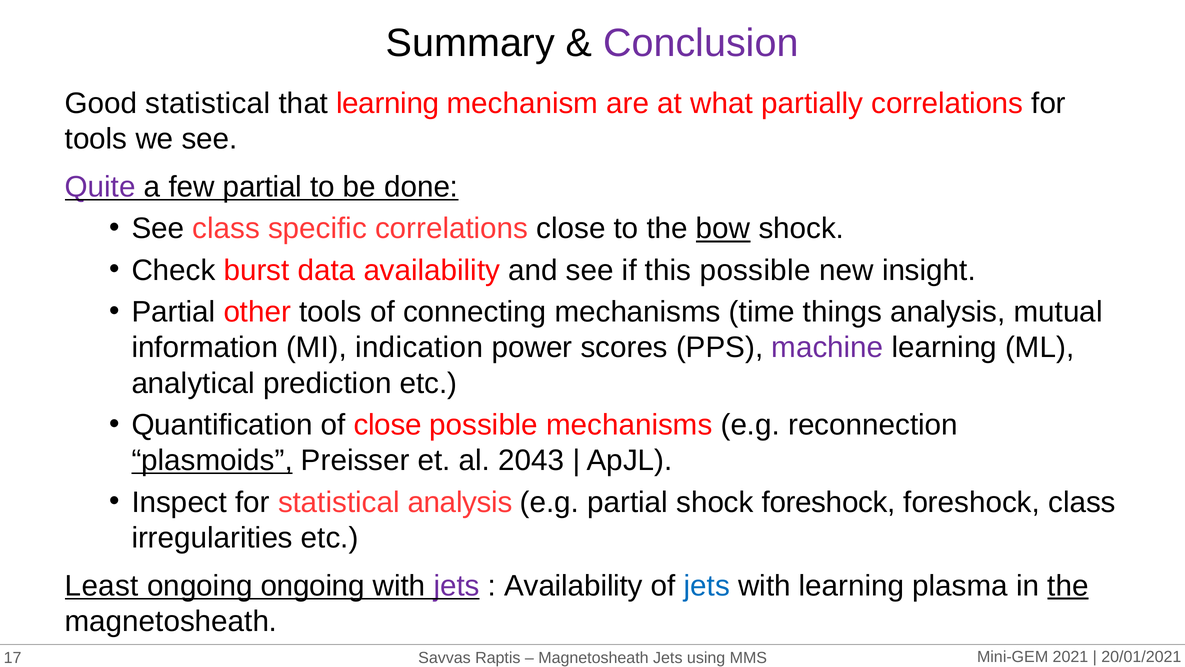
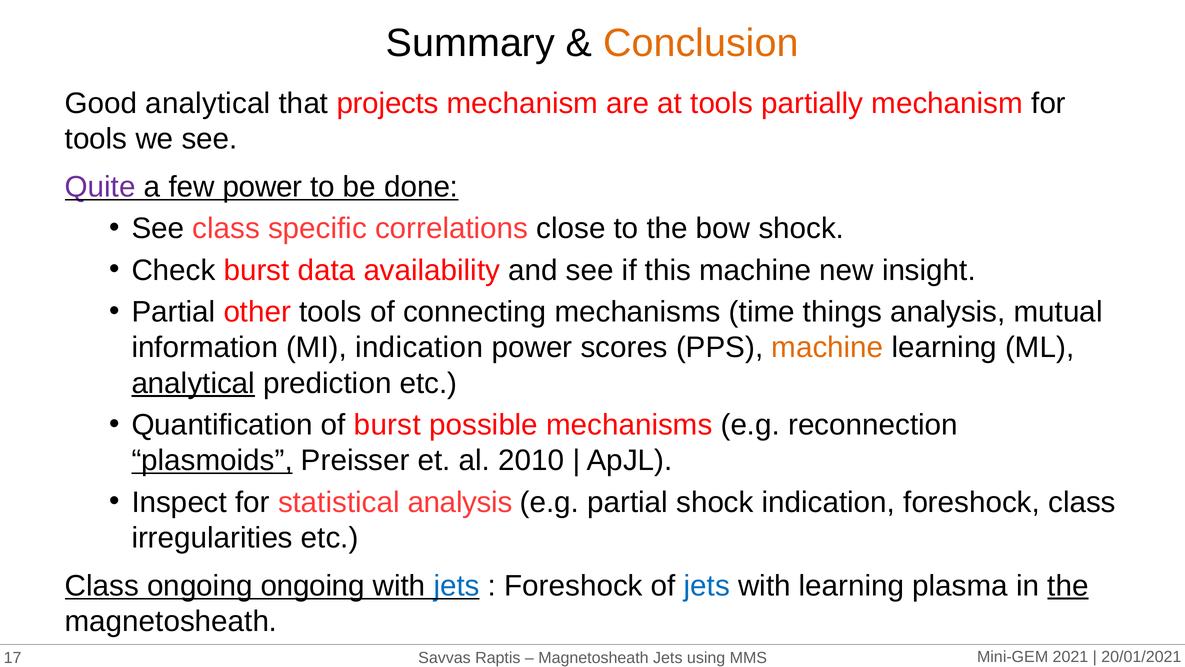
Conclusion colour: purple -> orange (701, 43)
Good statistical: statistical -> analytical (208, 103)
that learning: learning -> projects (388, 103)
at what: what -> tools (722, 103)
partially correlations: correlations -> mechanism (947, 103)
few partial: partial -> power (262, 187)
bow underline: present -> none (723, 228)
this possible: possible -> machine (755, 270)
machine colour: purple -> orange (827, 347)
analytical underline: none -> present (193, 383)
of close: close -> burst (387, 425)
2043: 2043 -> 2010 (531, 460)
shock foreshock: foreshock -> indication (828, 502)
Least: Least -> Class (102, 585)
jets colour: purple -> blue (457, 585)
Availability: Availability -> Foreshock (574, 585)
